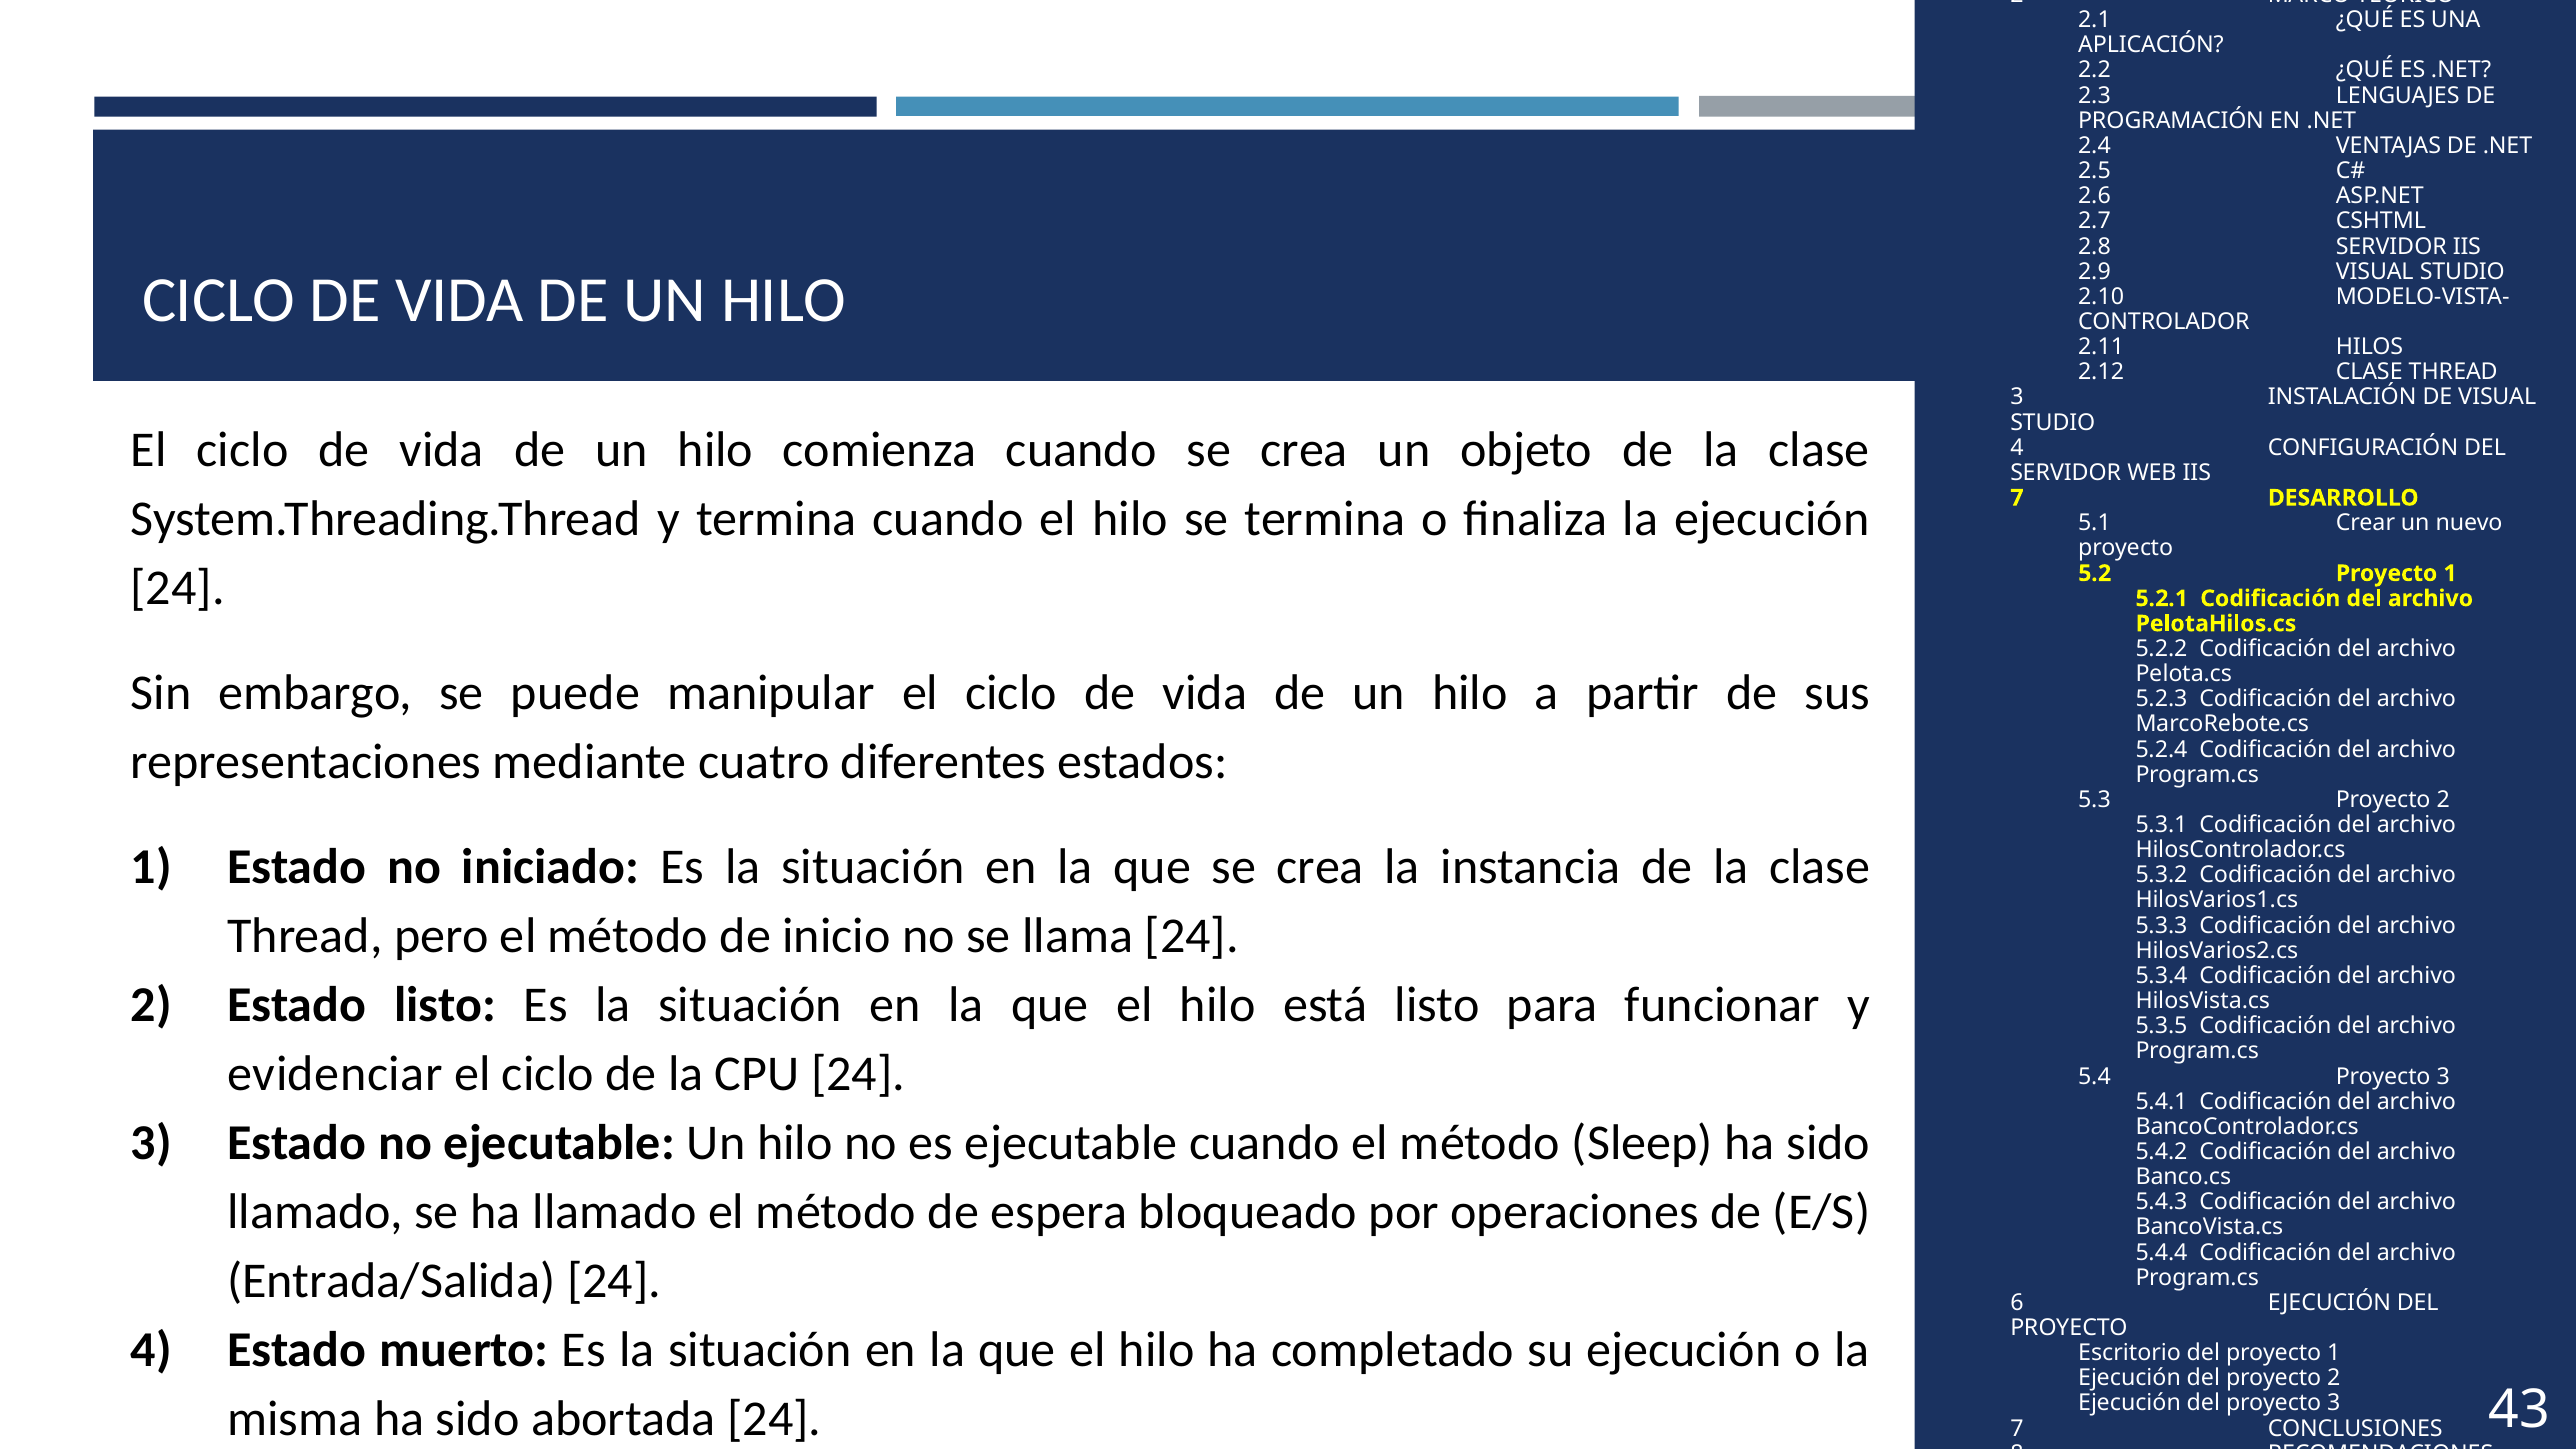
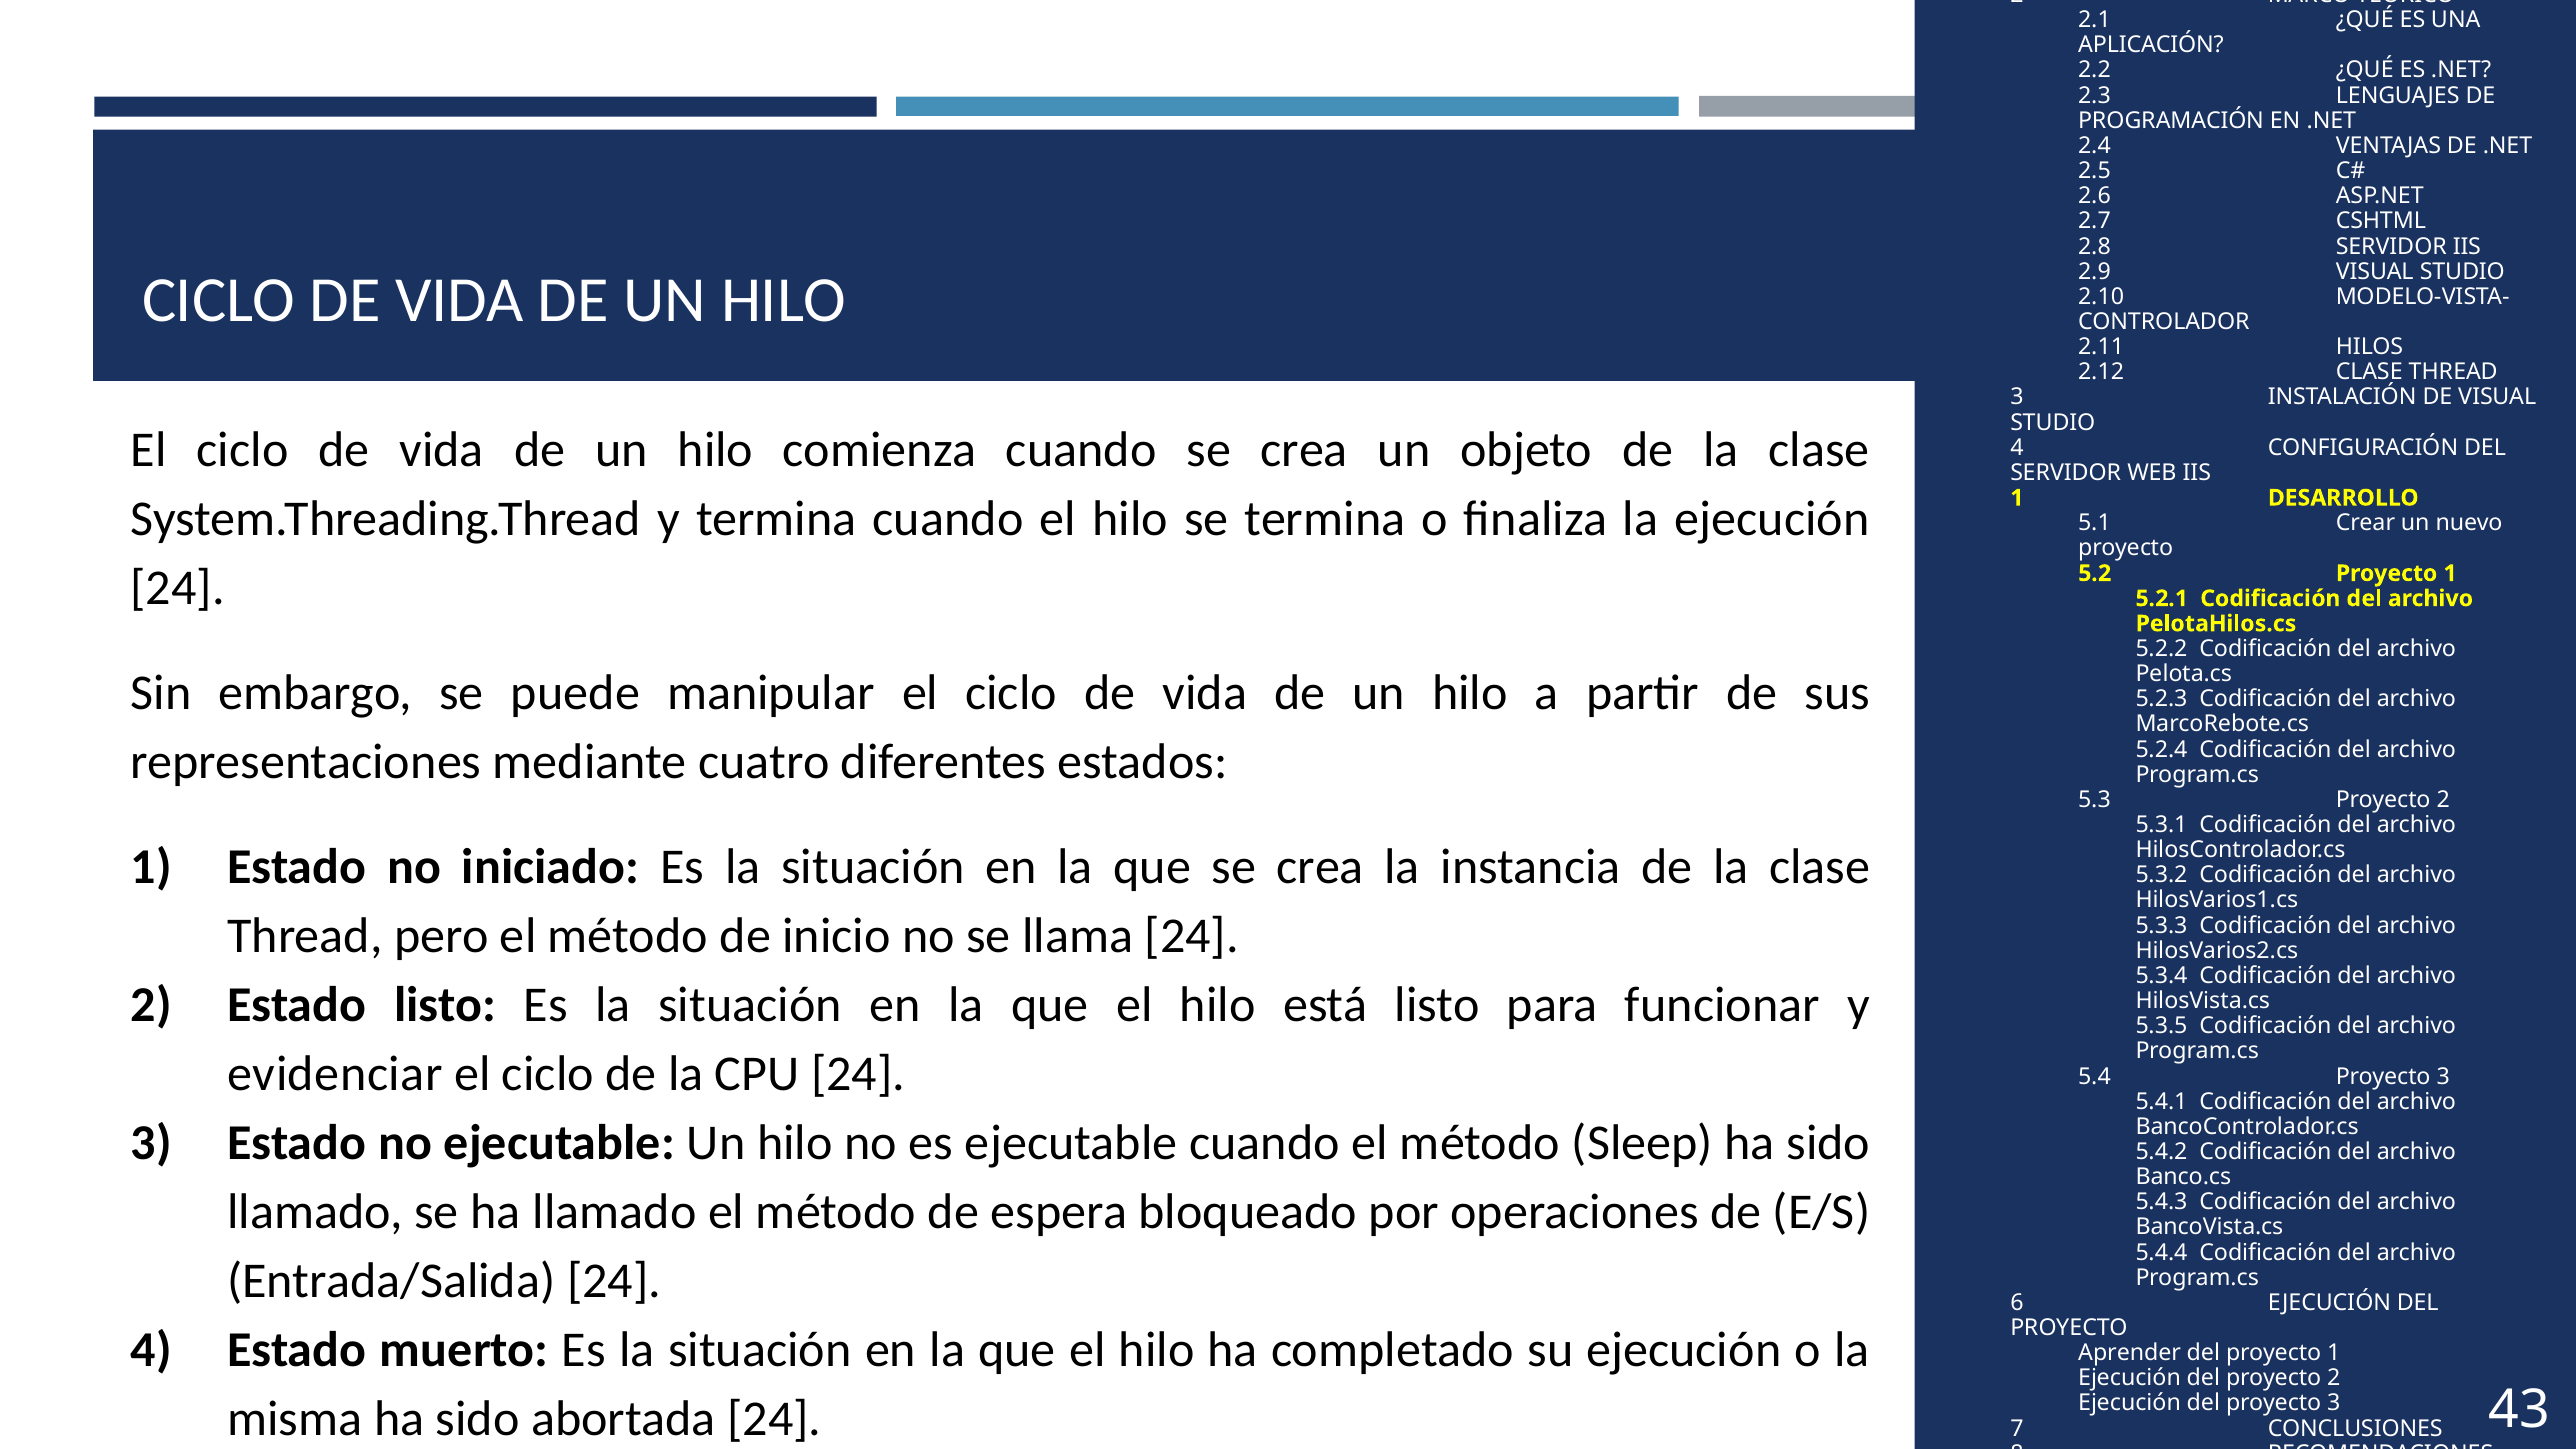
7: 7 -> 1 (2017, 498)
Escritorio: Escritorio -> Aprender (2130, 1353)
